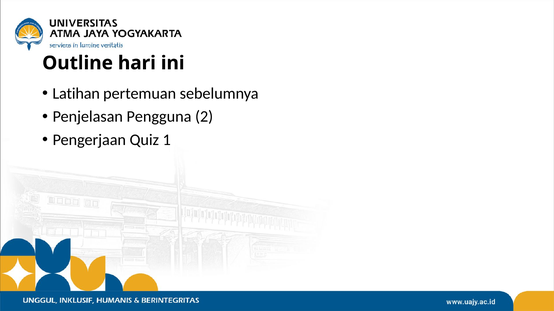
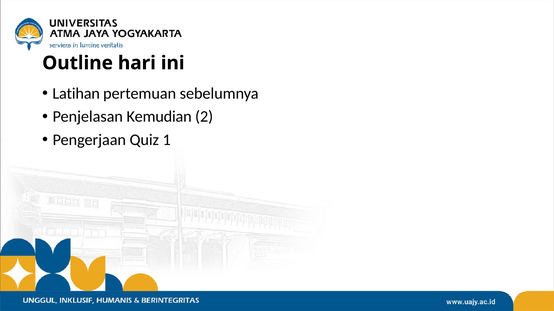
Pengguna: Pengguna -> Kemudian (159, 117)
